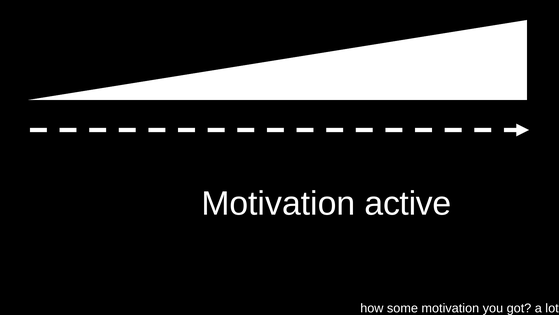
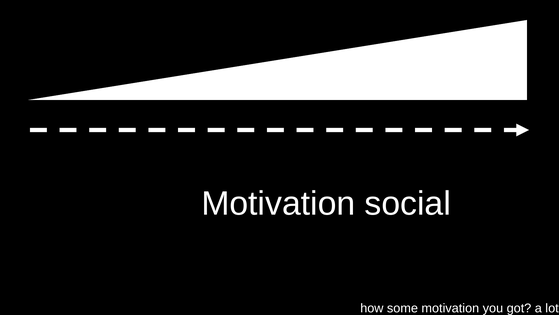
active: active -> social (408, 203)
